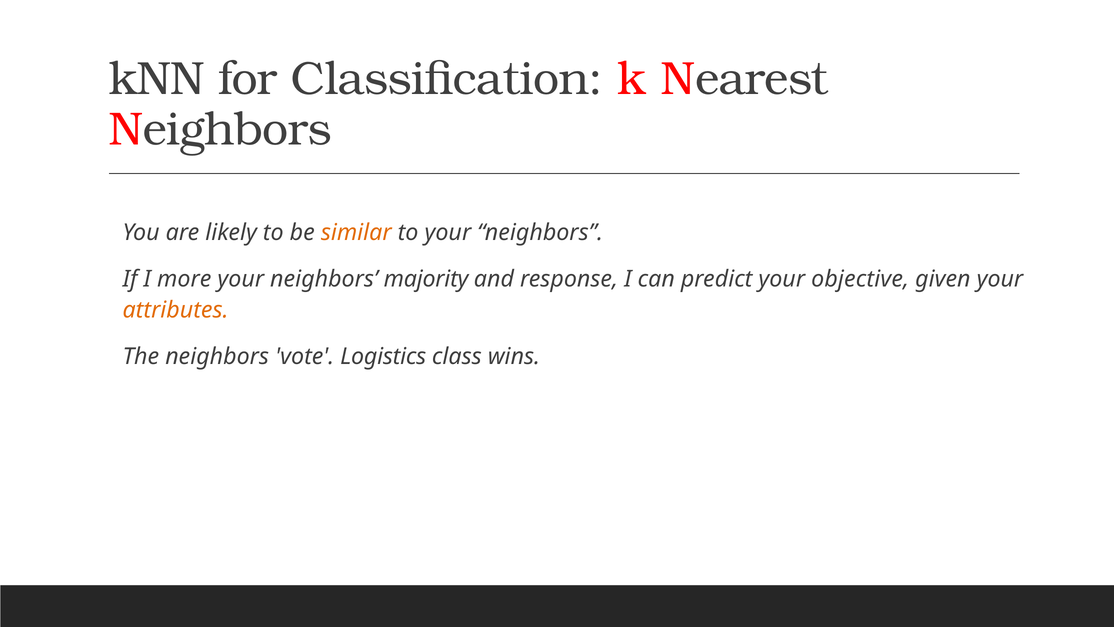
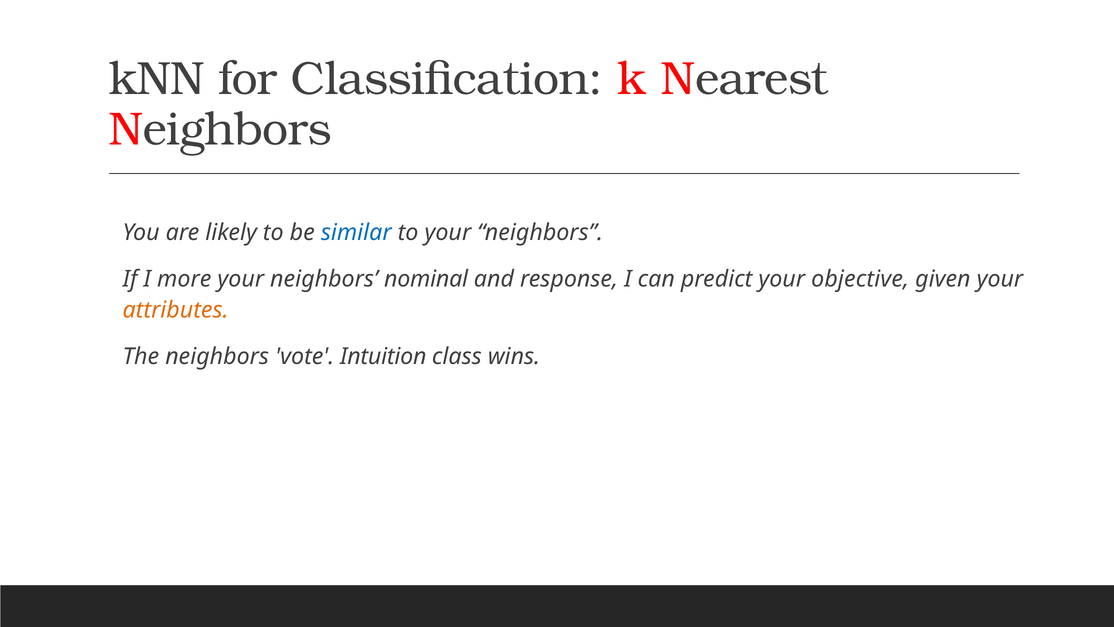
similar colour: orange -> blue (356, 232)
majority: majority -> nominal (426, 279)
Logistics: Logistics -> Intuition (383, 357)
